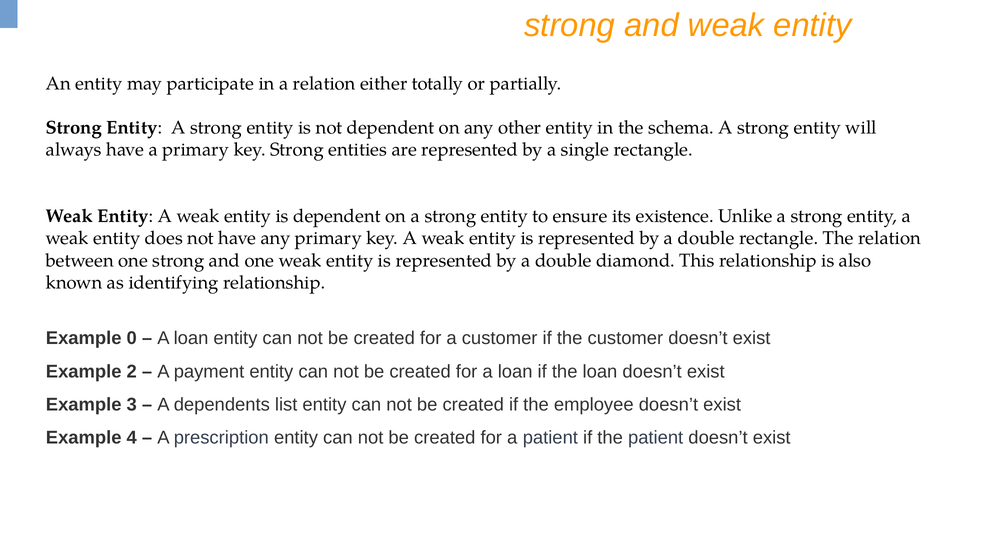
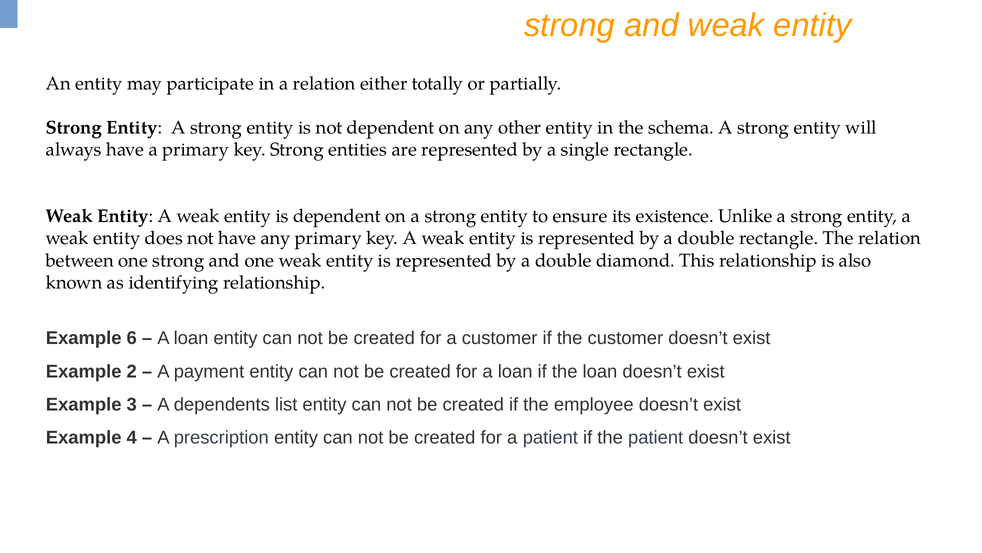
0: 0 -> 6 (132, 338)
